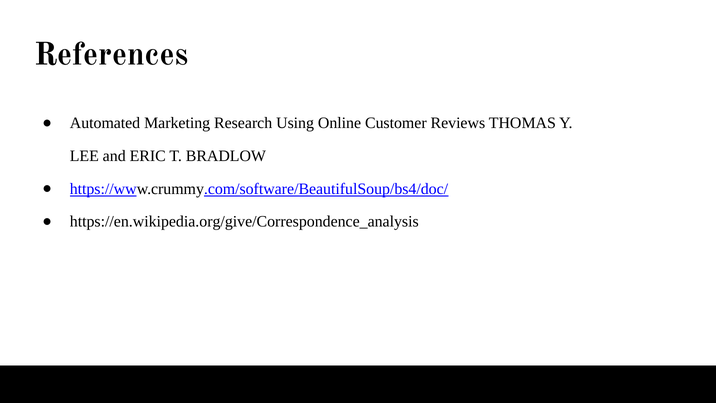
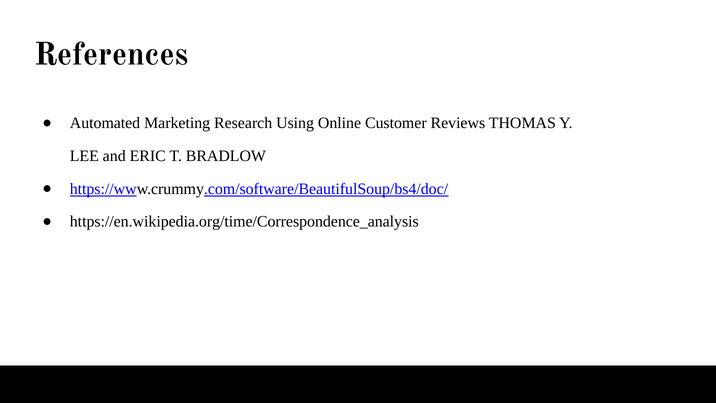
https://en.wikipedia.org/give/Correspondence_analysis: https://en.wikipedia.org/give/Correspondence_analysis -> https://en.wikipedia.org/time/Correspondence_analysis (244, 222)
